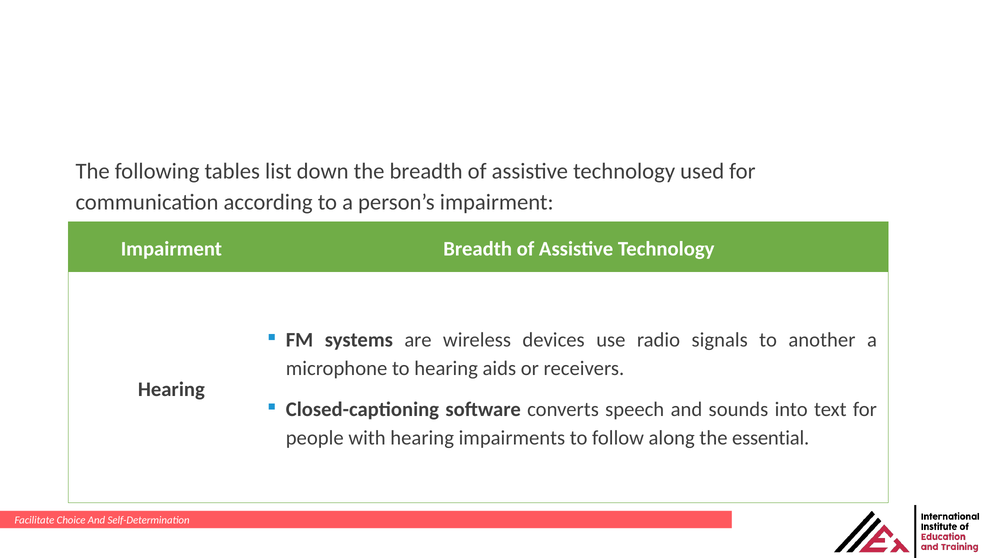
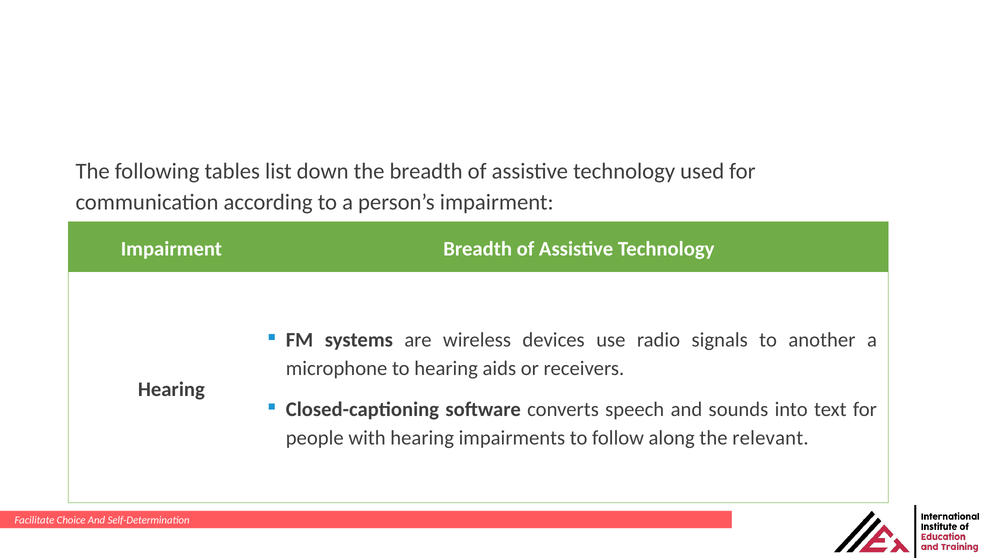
essential: essential -> relevant (770, 438)
